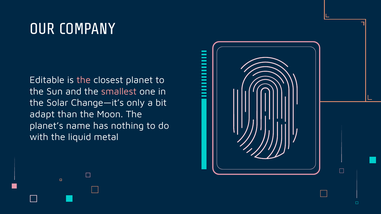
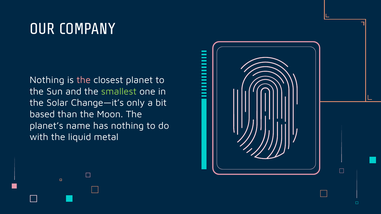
Editable: Editable -> Nothing (47, 80)
smallest colour: pink -> light green (119, 92)
adapt: adapt -> based (42, 114)
